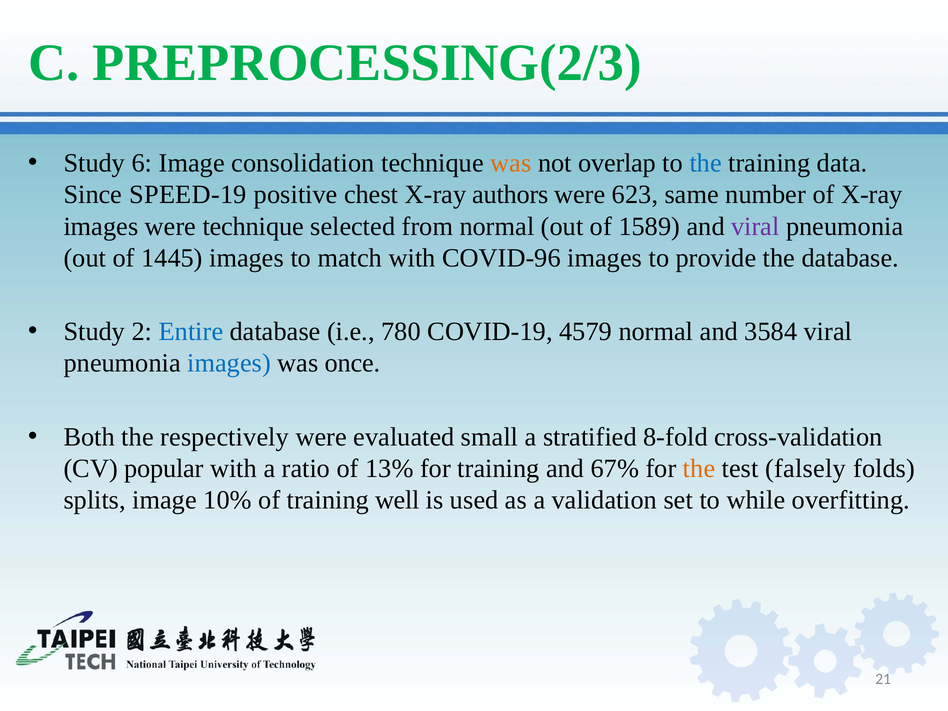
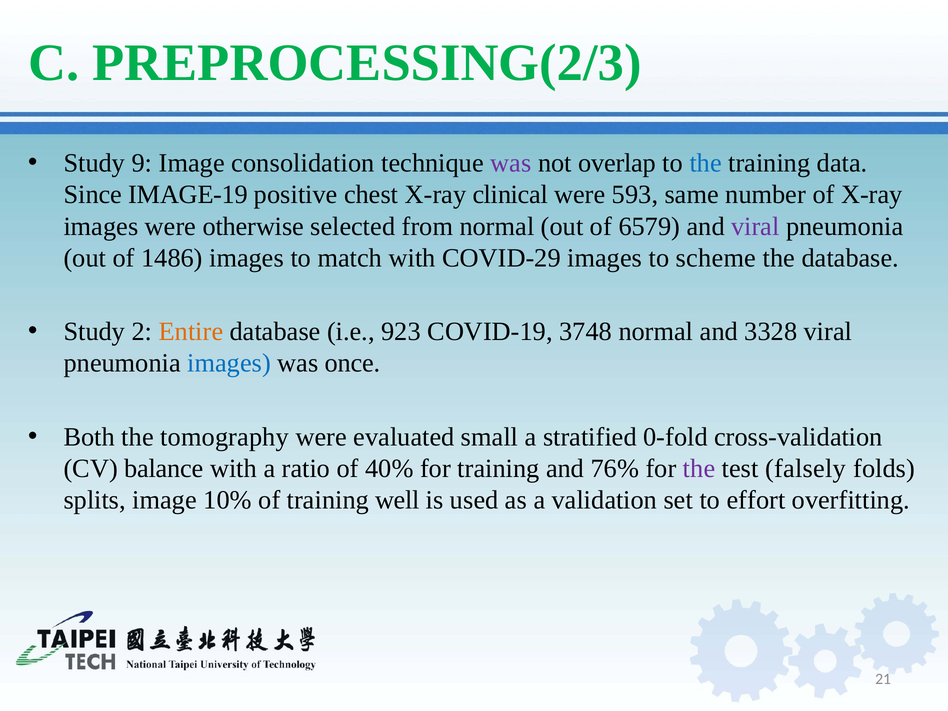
6: 6 -> 9 (142, 163)
was colour: orange -> purple (511, 163)
SPEED-19: SPEED-19 -> IMAGE-19 (188, 195)
authors: authors -> clinical (510, 195)
623: 623 -> 593 (635, 195)
were technique: technique -> otherwise (253, 226)
1589: 1589 -> 6579 (649, 226)
1445: 1445 -> 1486 (172, 258)
COVID-96: COVID-96 -> COVID-29 (501, 258)
provide: provide -> scheme (716, 258)
Entire colour: blue -> orange (191, 332)
780: 780 -> 923 (401, 332)
4579: 4579 -> 3748 (586, 332)
3584: 3584 -> 3328 (771, 332)
respectively: respectively -> tomography (225, 437)
8-fold: 8-fold -> 0-fold (676, 437)
popular: popular -> balance (164, 469)
13%: 13% -> 40% (389, 469)
67%: 67% -> 76% (615, 469)
the colour: orange -> purple (699, 469)
while: while -> effort (756, 500)
